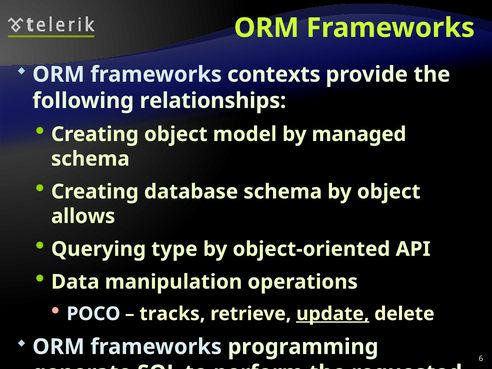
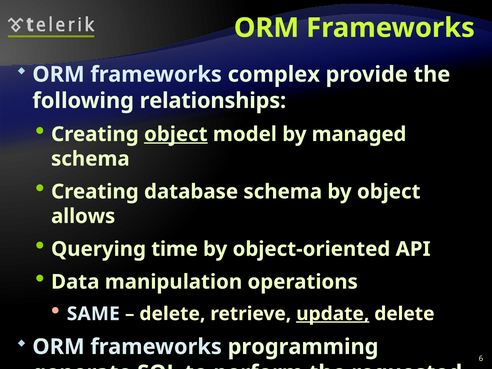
contexts: contexts -> complex (274, 74)
object underline: none -> present (176, 134)
type: type -> time (175, 249)
POCO: POCO -> SAME (93, 314)
tracks: tracks -> delete (172, 314)
